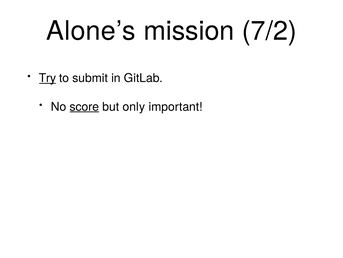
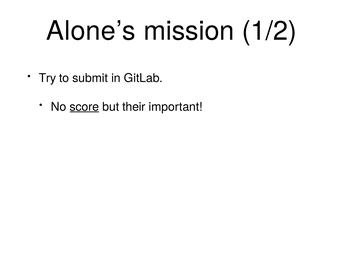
7/2: 7/2 -> 1/2 (269, 31)
Try underline: present -> none (48, 78)
only: only -> their (134, 106)
